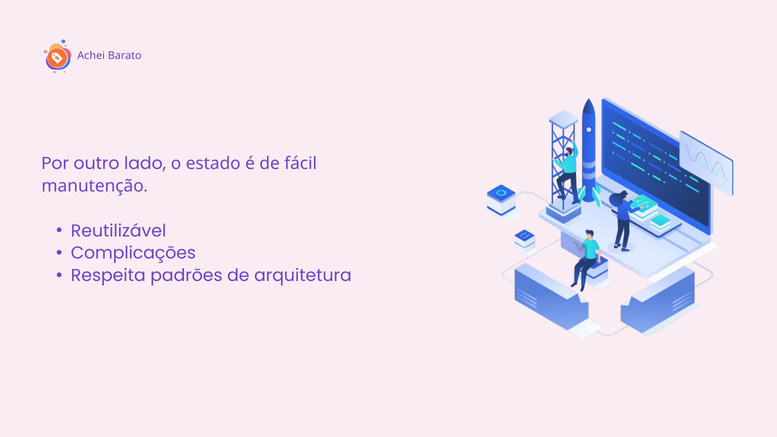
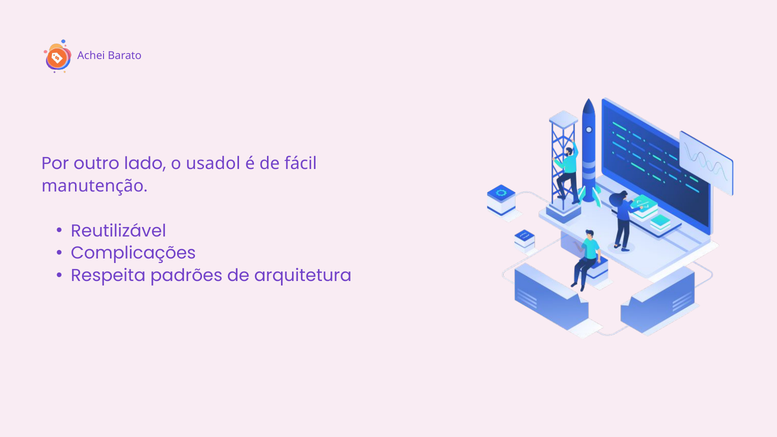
estado: estado -> usadol (213, 163)
